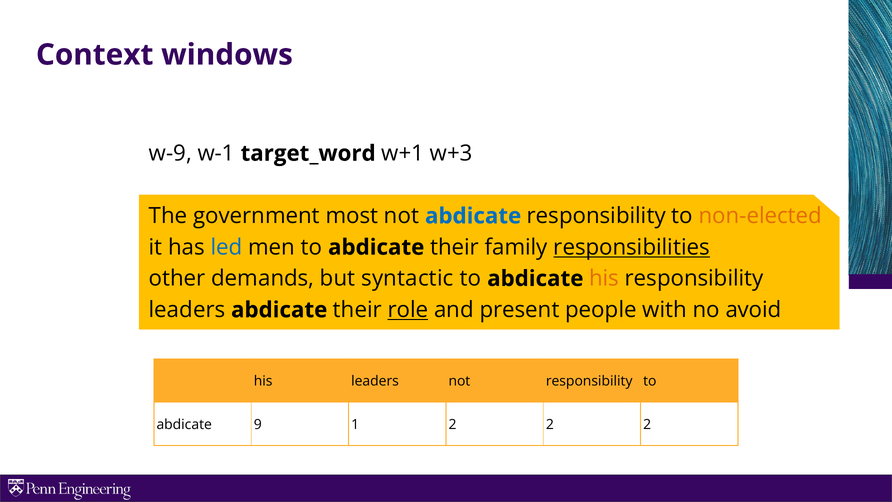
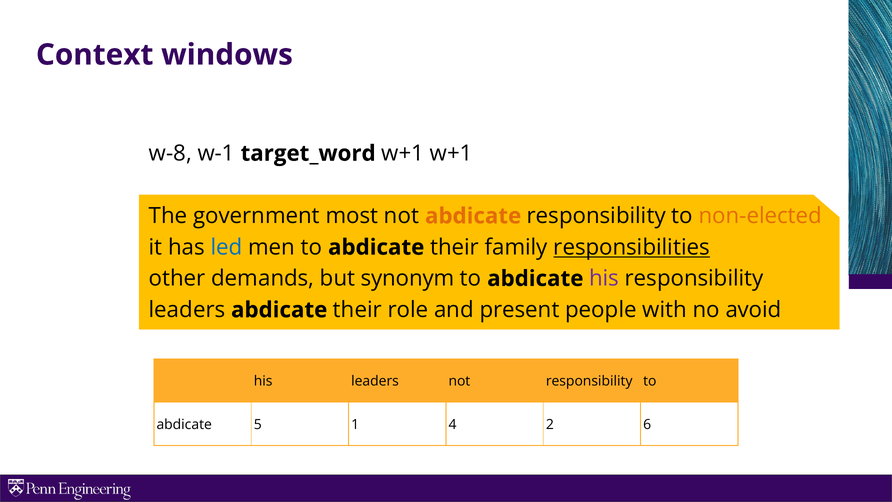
w-9: w-9 -> w-8 (170, 153)
w+1 w+3: w+3 -> w+1 (451, 153)
abdicate colour: blue -> orange (473, 216)
syntactic: syntactic -> synonym (408, 278)
his colour: orange -> purple (604, 278)
role underline: present -> none (408, 310)
9: 9 -> 5 (258, 424)
1 2: 2 -> 4 (453, 424)
2: 2 -> 6 (647, 424)
